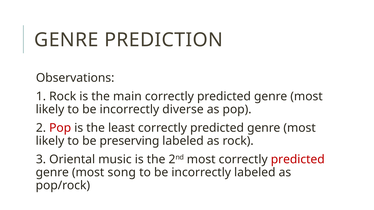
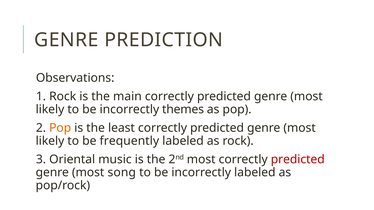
diverse: diverse -> themes (183, 110)
Pop colour: red -> orange (60, 128)
preserving: preserving -> frequently (129, 141)
